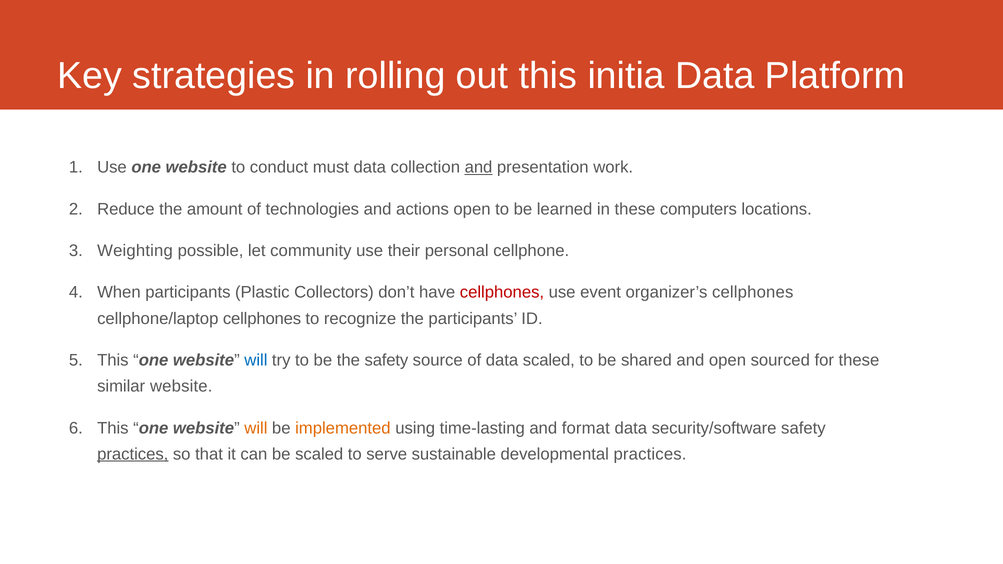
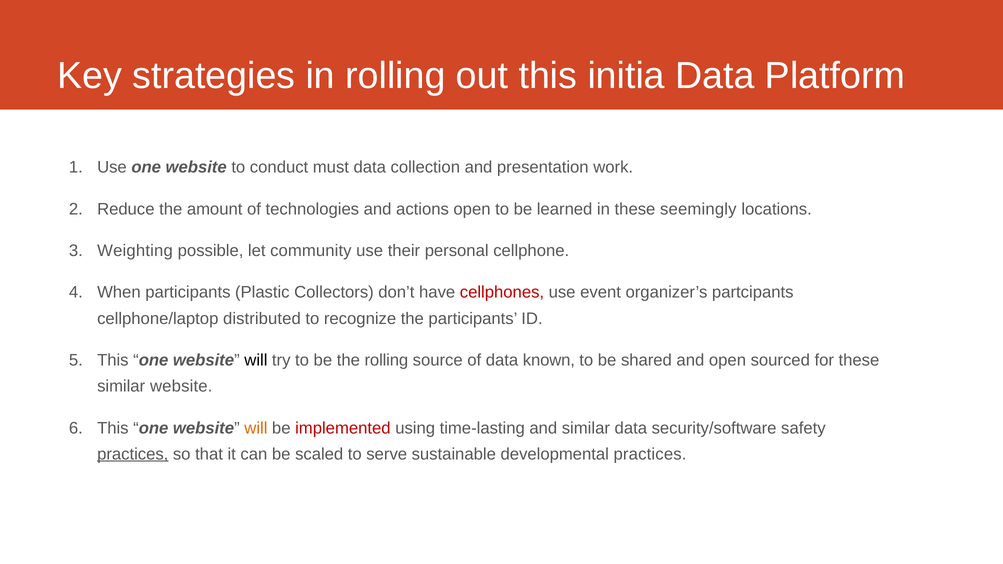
and underline: present -> none (479, 167)
computers: computers -> seemingly (698, 209)
organizer’s cellphones: cellphones -> partcipants (753, 293)
cellphone/laptop cellphones: cellphones -> distributed (262, 319)
will colour: blue -> black (256, 360)
the safety: safety -> rolling (386, 360)
data scaled: scaled -> known (549, 360)
implemented colour: orange -> red (343, 428)
and format: format -> similar (586, 428)
